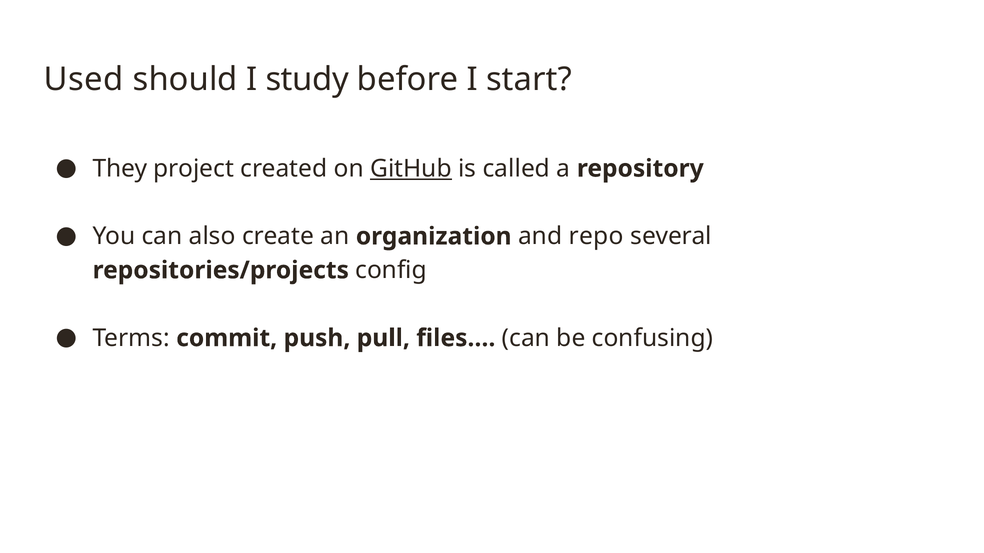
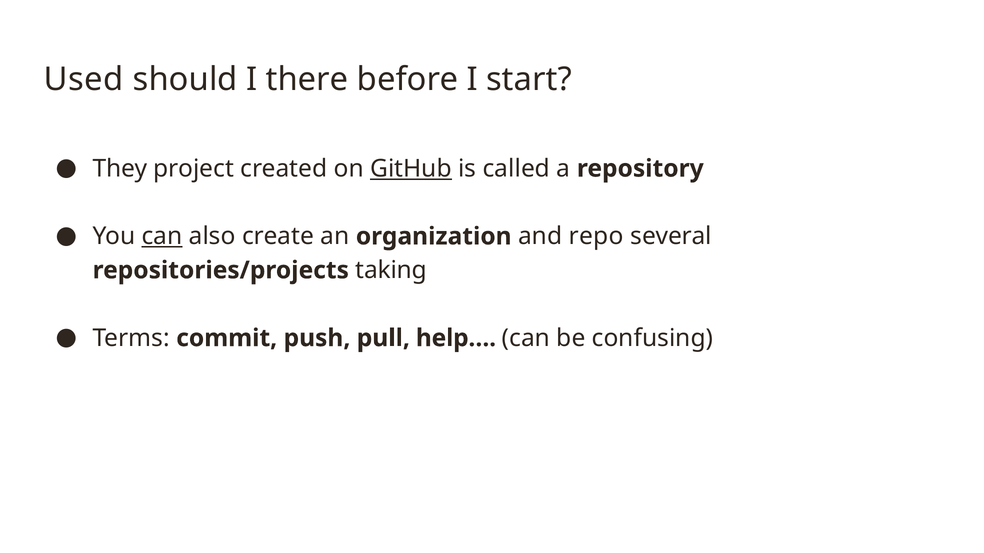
study: study -> there (307, 80)
can underline: none -> present (162, 237)
config: config -> taking (391, 271)
files…: files… -> help… (456, 338)
